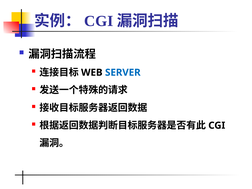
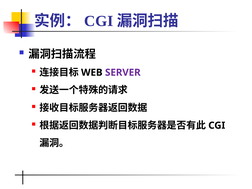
SERVER colour: blue -> purple (123, 73)
